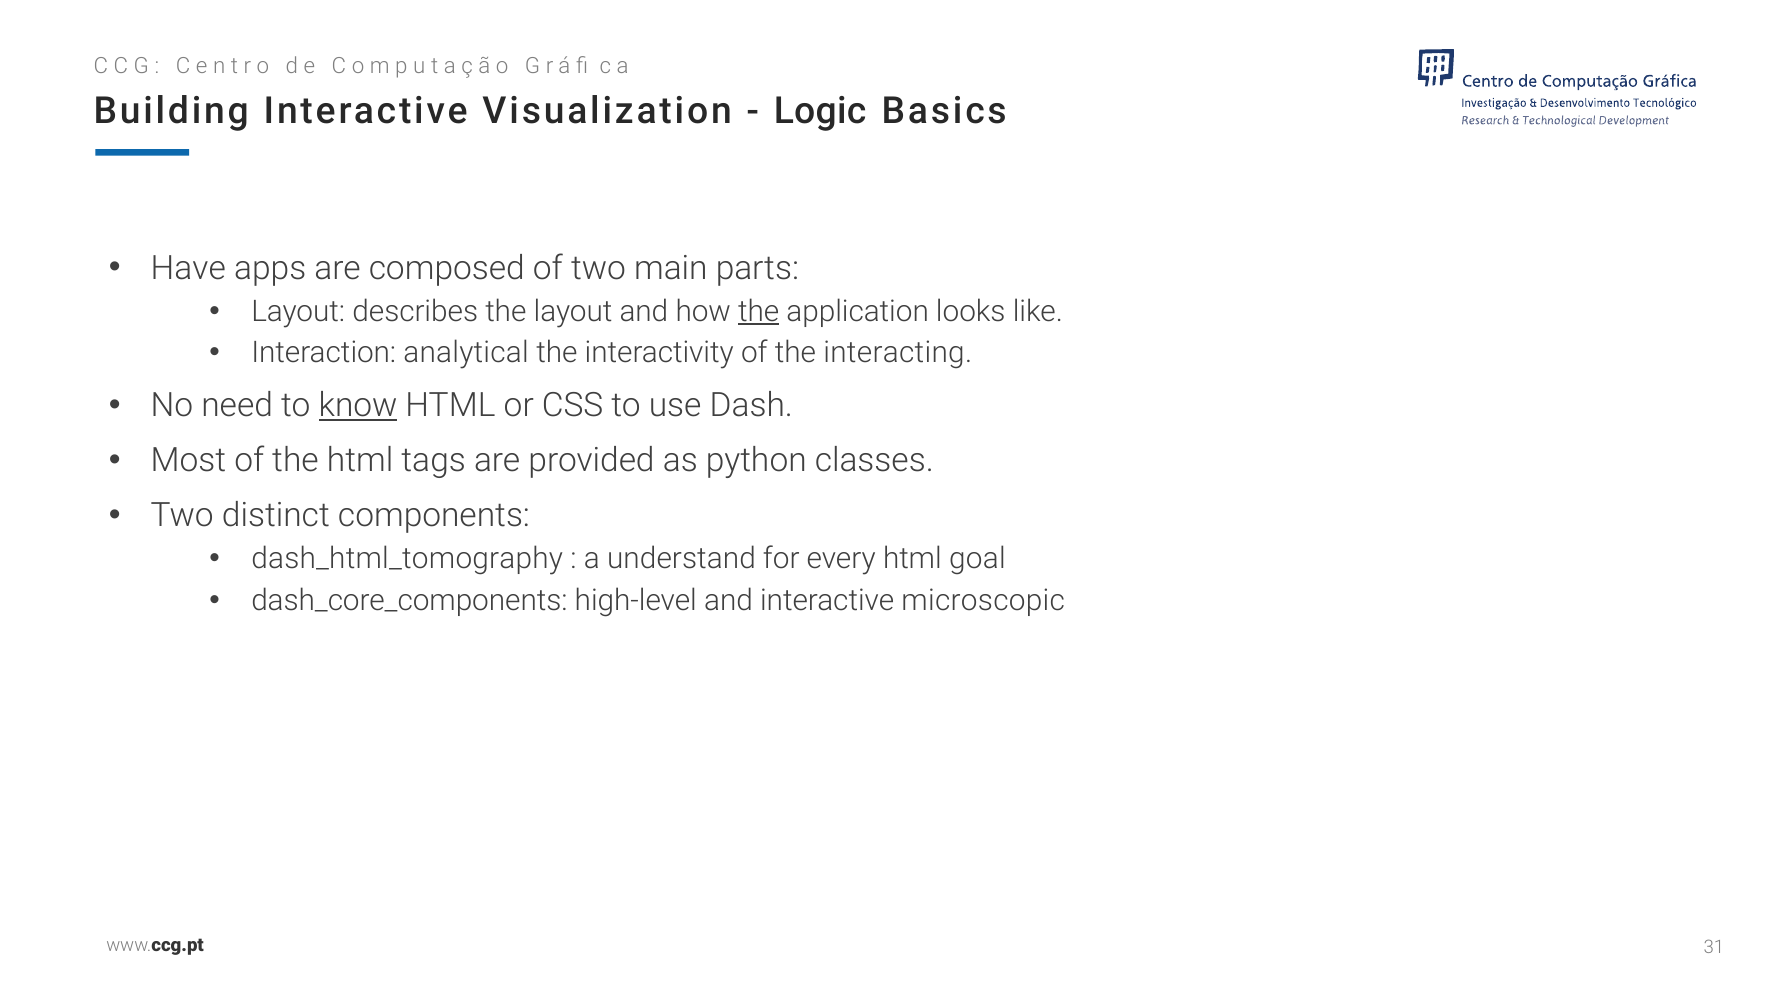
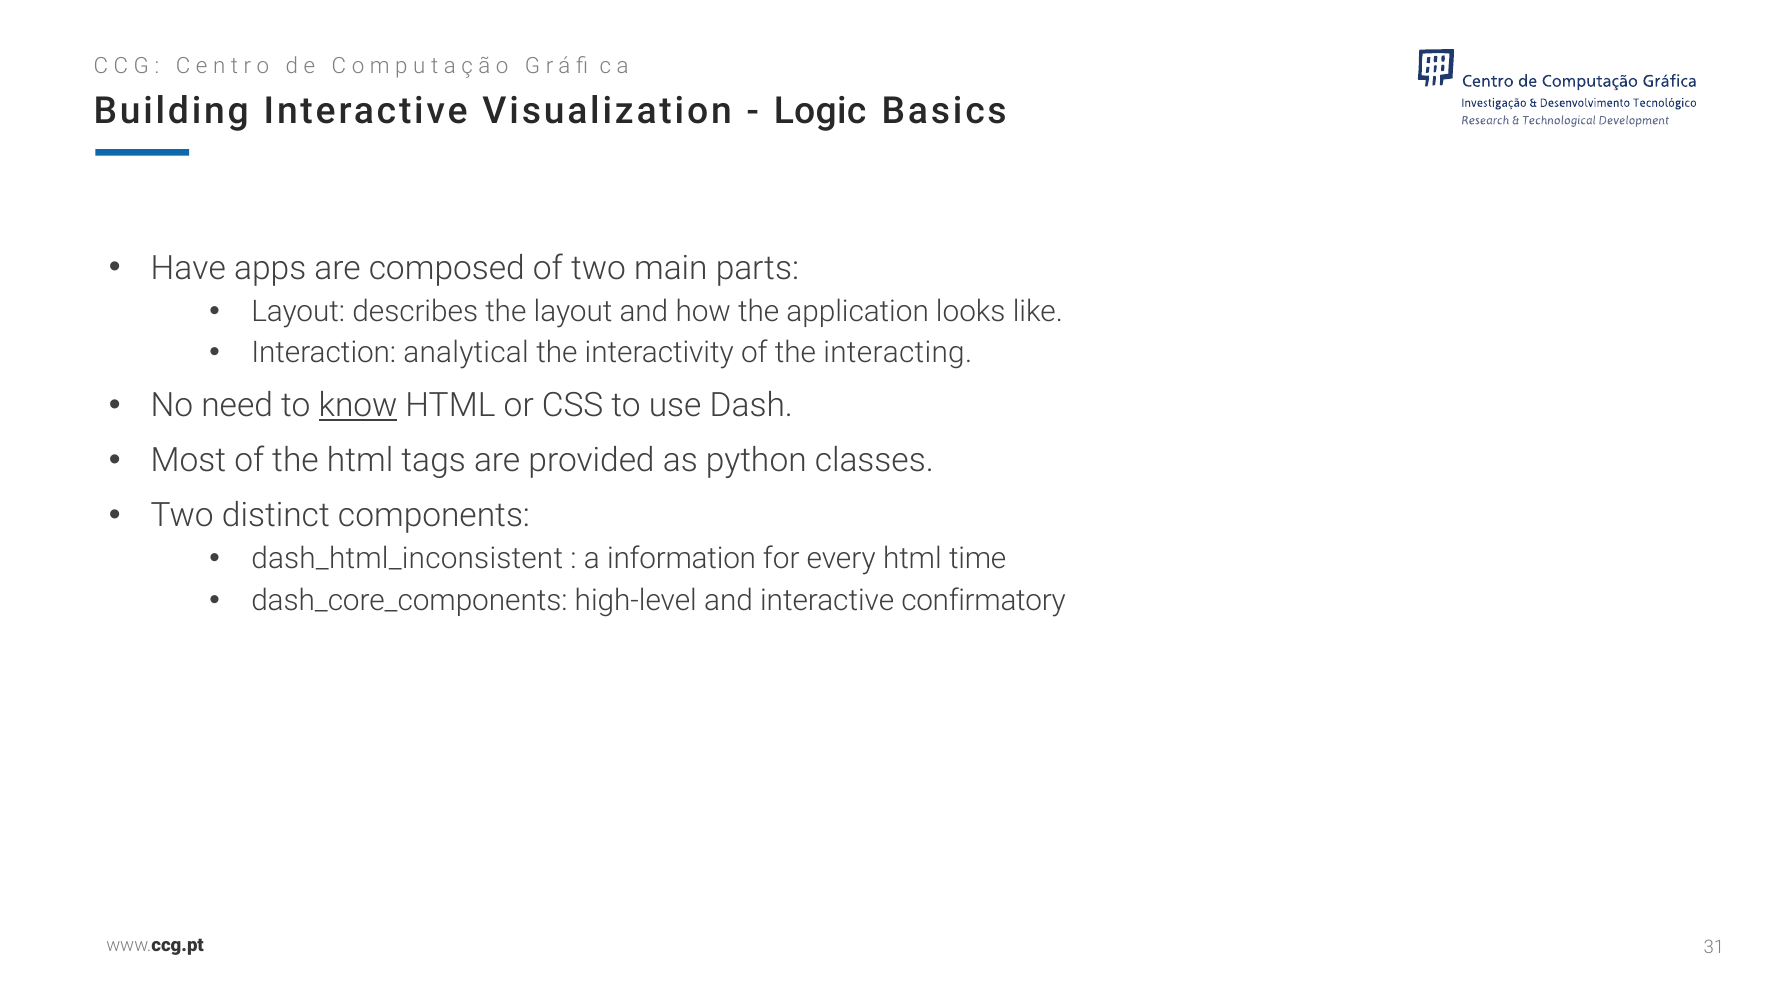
the underline: present -> none (759, 311)
dash_html_tomography: dash_html_tomography -> dash_html_inconsistent (407, 559)
understand: understand -> information (682, 559)
goal: goal -> time (978, 559)
microscopic: microscopic -> confirmatory (983, 600)
